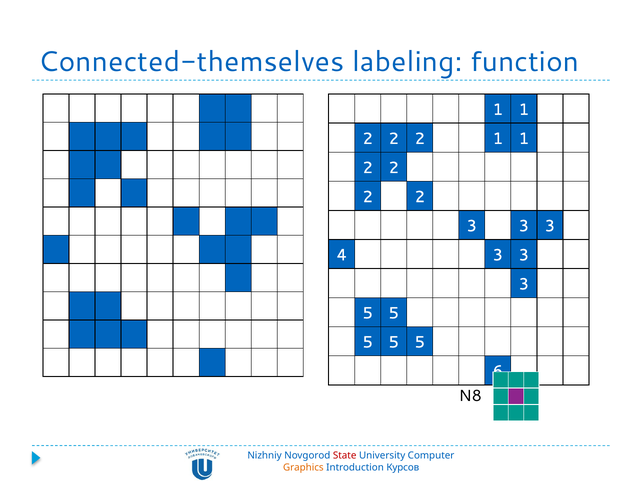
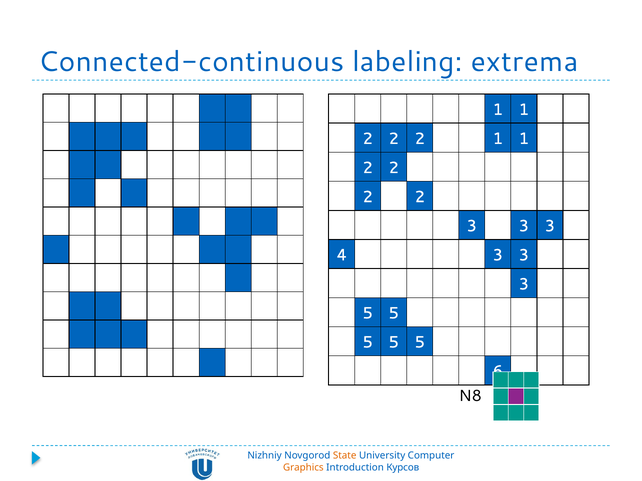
Connected-themselves: Connected-themselves -> Connected-continuous (191, 62)
function: function -> extrema (525, 62)
State colour: red -> orange (345, 456)
